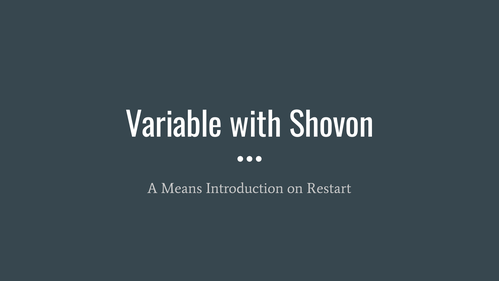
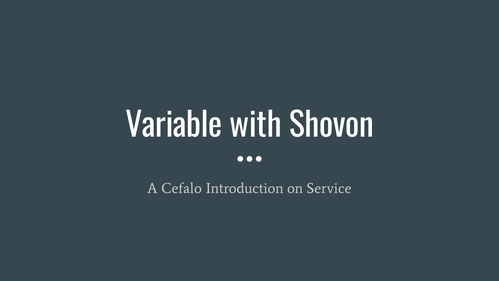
Means: Means -> Cefalo (182, 188)
Restart: Restart -> Service (329, 188)
